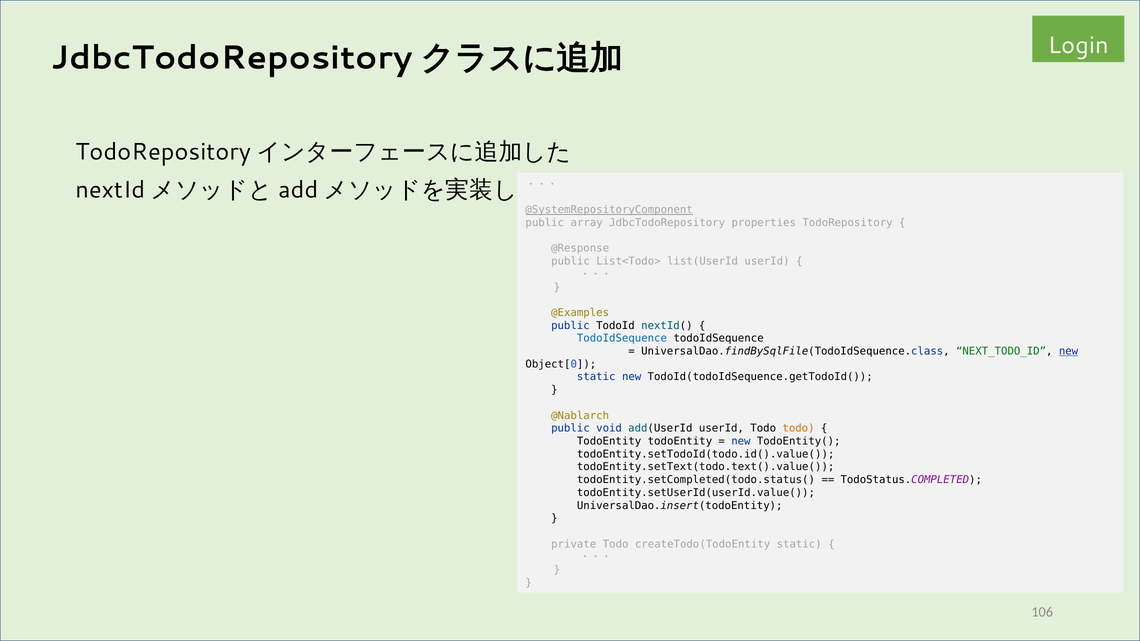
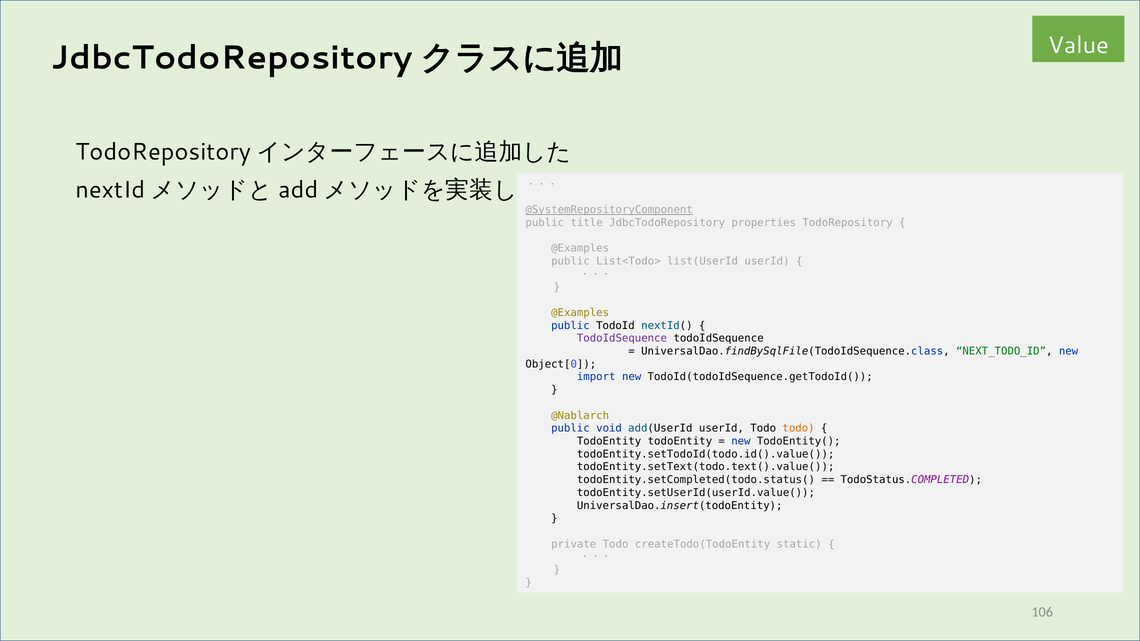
Login: Login -> Value (1078, 45)
array: array -> title (587, 223)
@Response: @Response -> @Examples (580, 249)
TodoIdSequence colour: blue -> purple (622, 339)
new underline: present -> none (1069, 351)
static: static -> import (596, 377)
